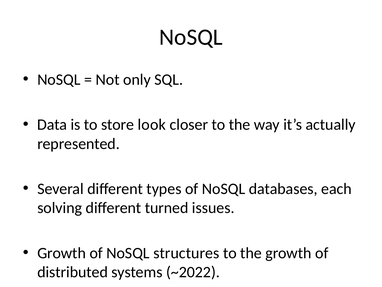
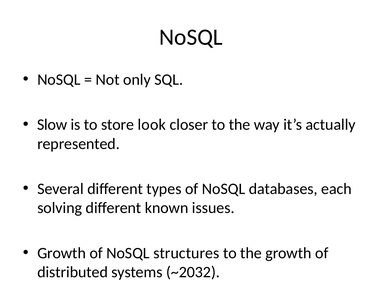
Data: Data -> Slow (52, 124)
turned: turned -> known (167, 208)
~2022: ~2022 -> ~2032 (193, 272)
